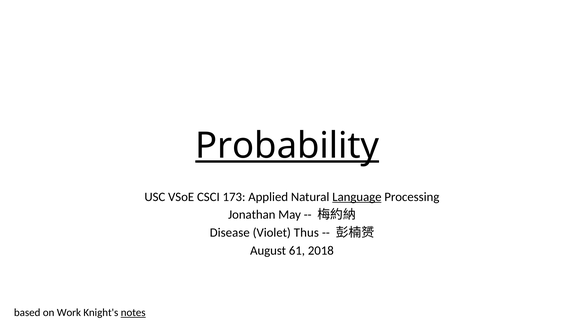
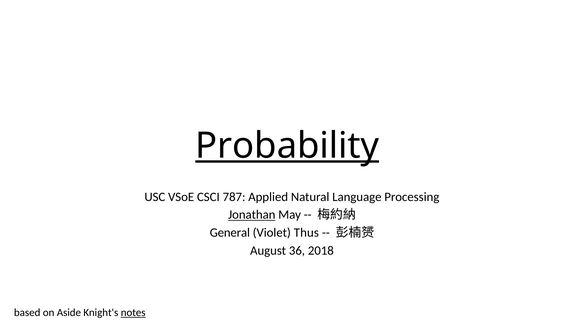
173: 173 -> 787 (234, 197)
Language underline: present -> none (357, 197)
Jonathan underline: none -> present (252, 215)
Disease: Disease -> General (230, 233)
61: 61 -> 36 (297, 251)
Work: Work -> Aside (69, 313)
